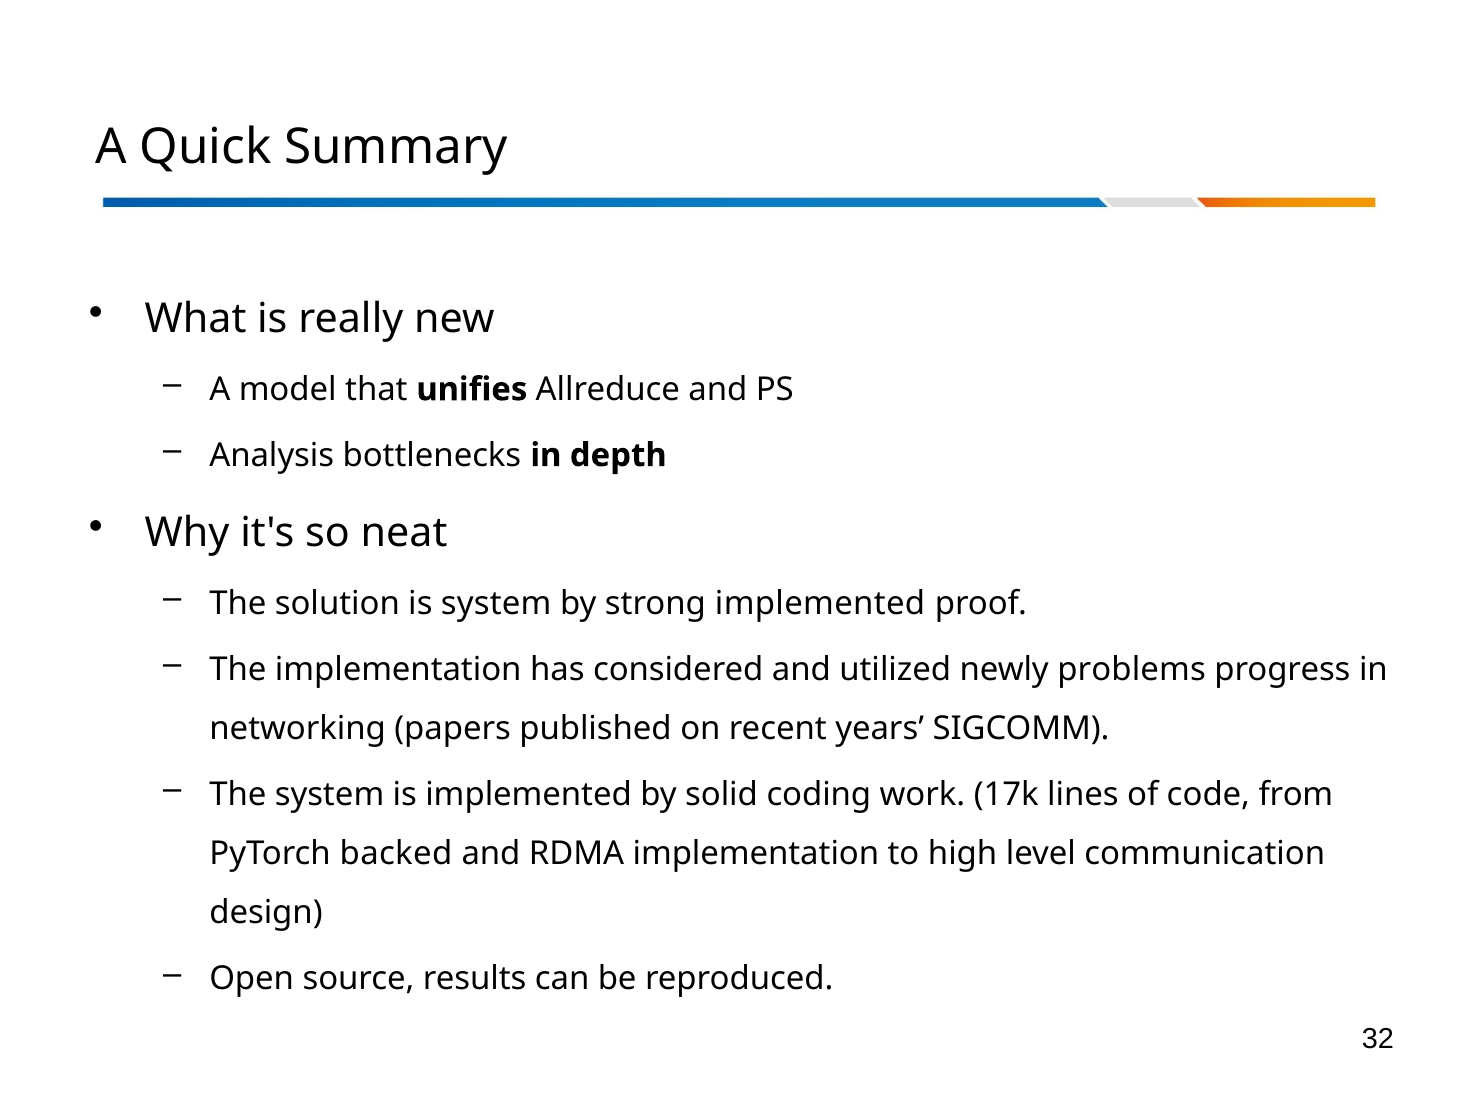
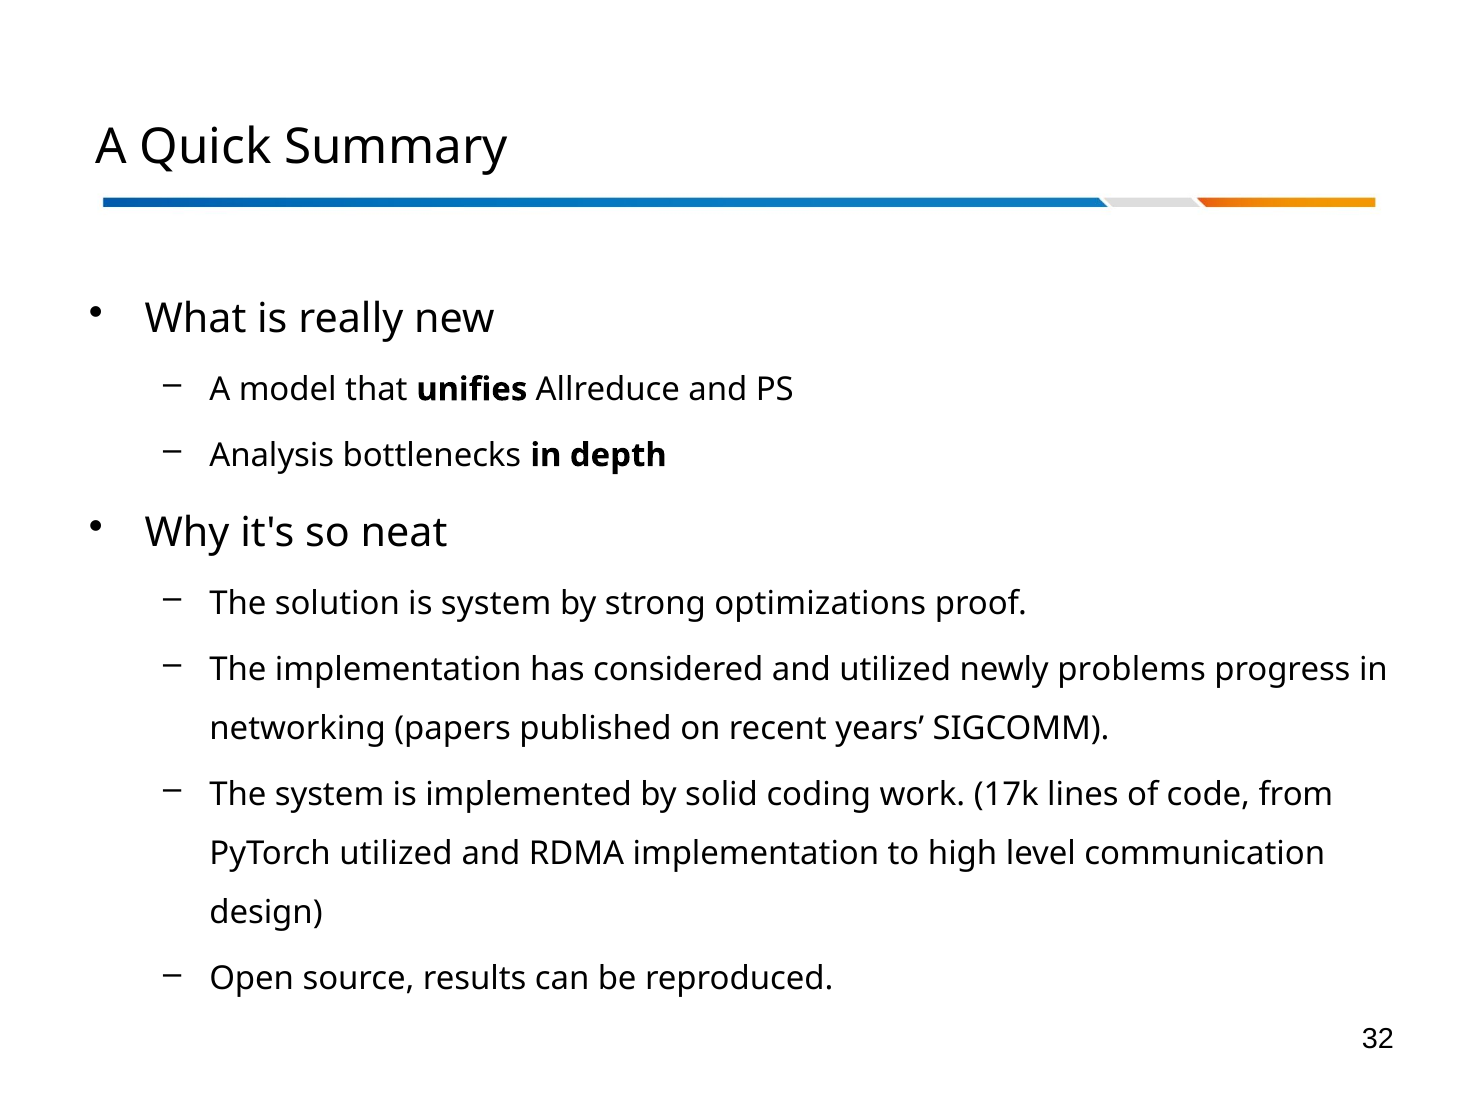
strong implemented: implemented -> optimizations (820, 604)
PyTorch backed: backed -> utilized (396, 854)
